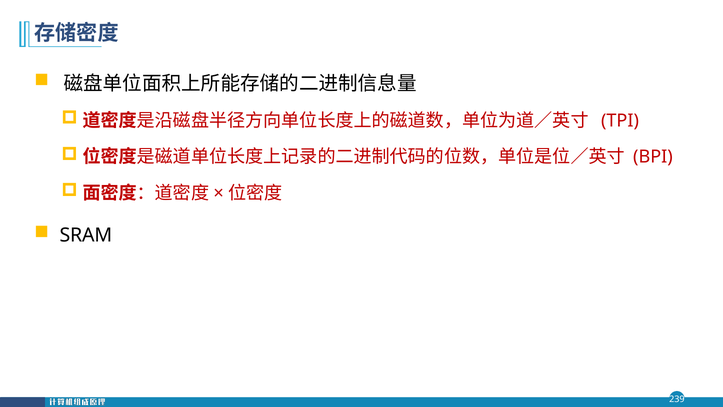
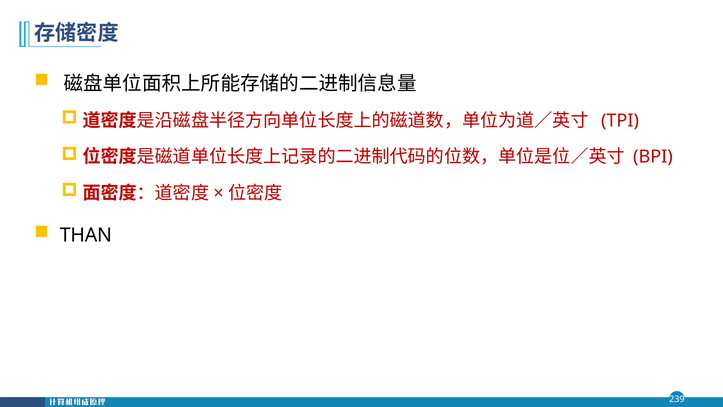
SRAM: SRAM -> THAN (86, 235)
